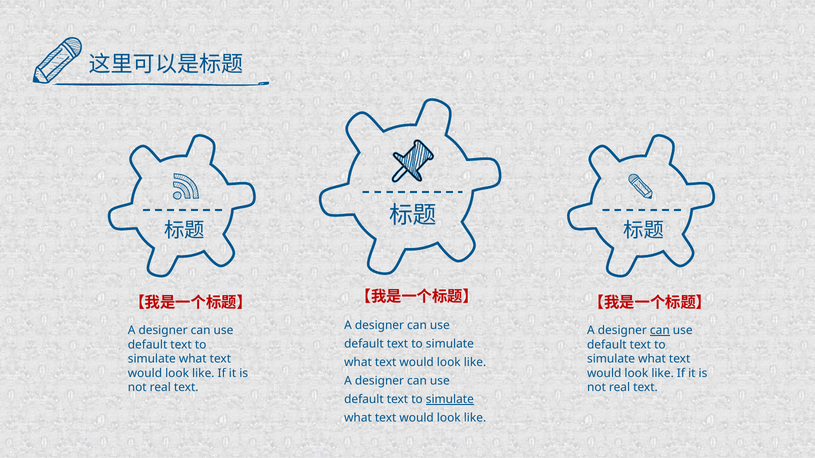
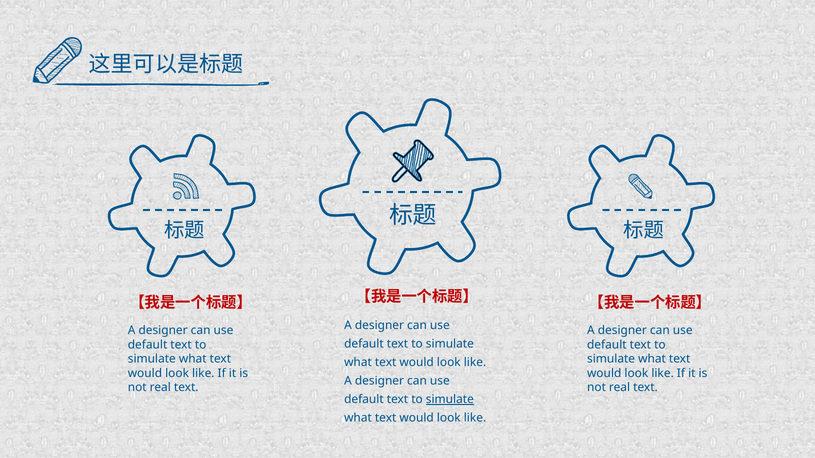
can underline: present -> none (660, 331)
